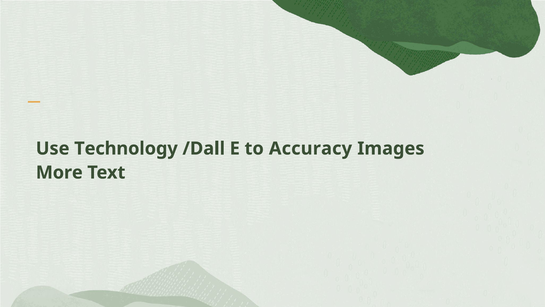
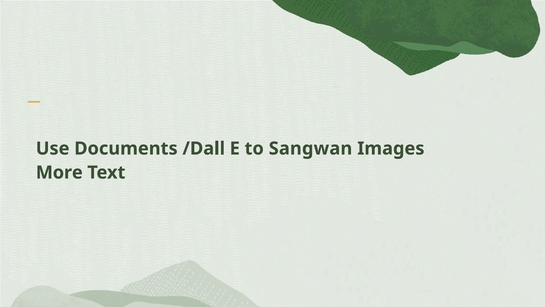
Technology: Technology -> Documents (126, 148)
Accuracy: Accuracy -> Sangwan (310, 148)
